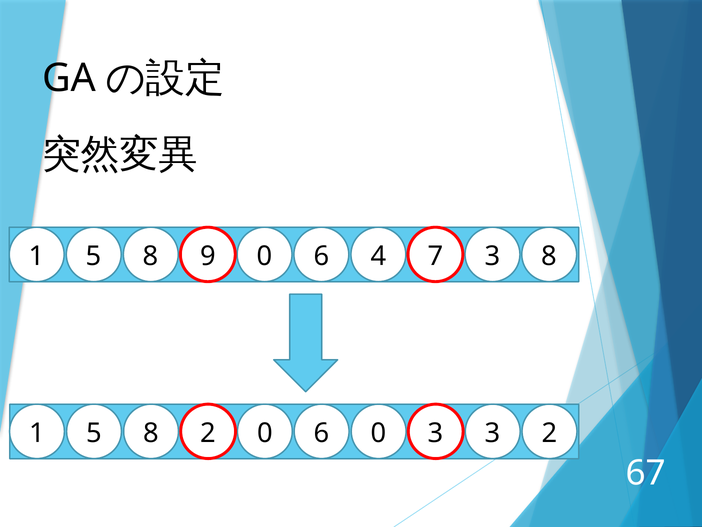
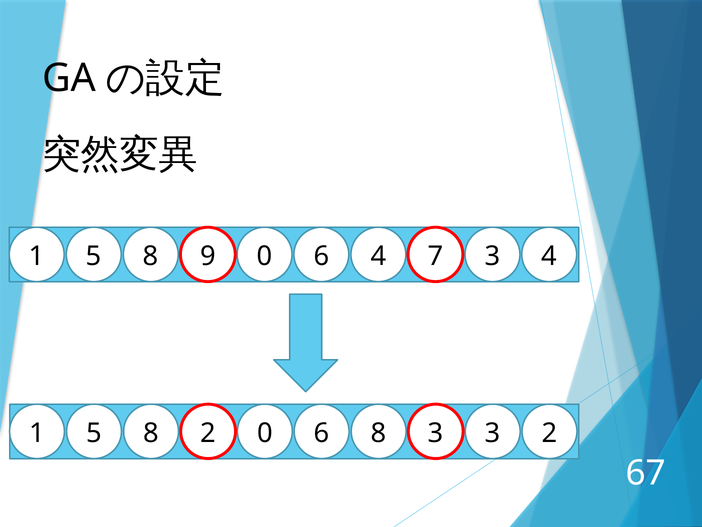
4 8: 8 -> 4 (549, 256)
6 0: 0 -> 8 (379, 433)
